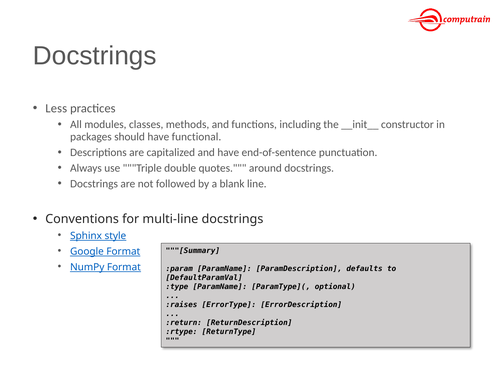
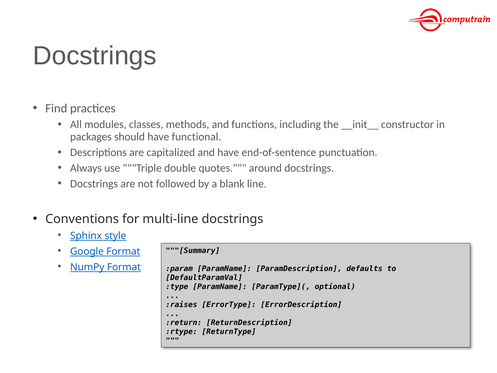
Less: Less -> Find (56, 108)
